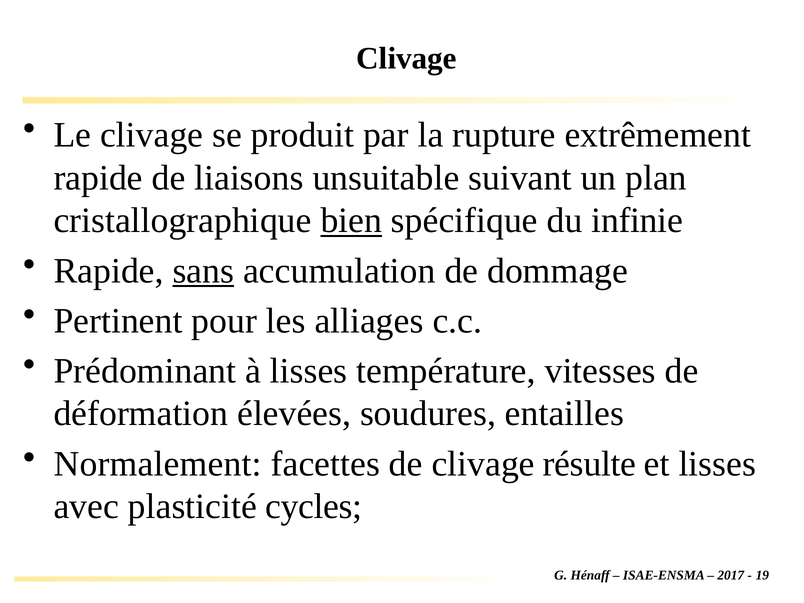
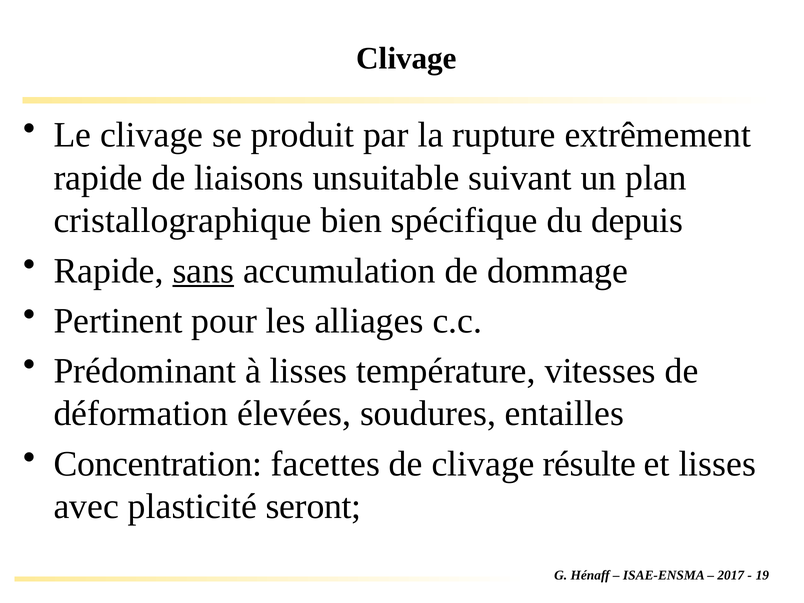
bien underline: present -> none (351, 221)
infinie: infinie -> depuis (637, 221)
Normalement: Normalement -> Concentration (158, 464)
cycles: cycles -> seront (314, 507)
